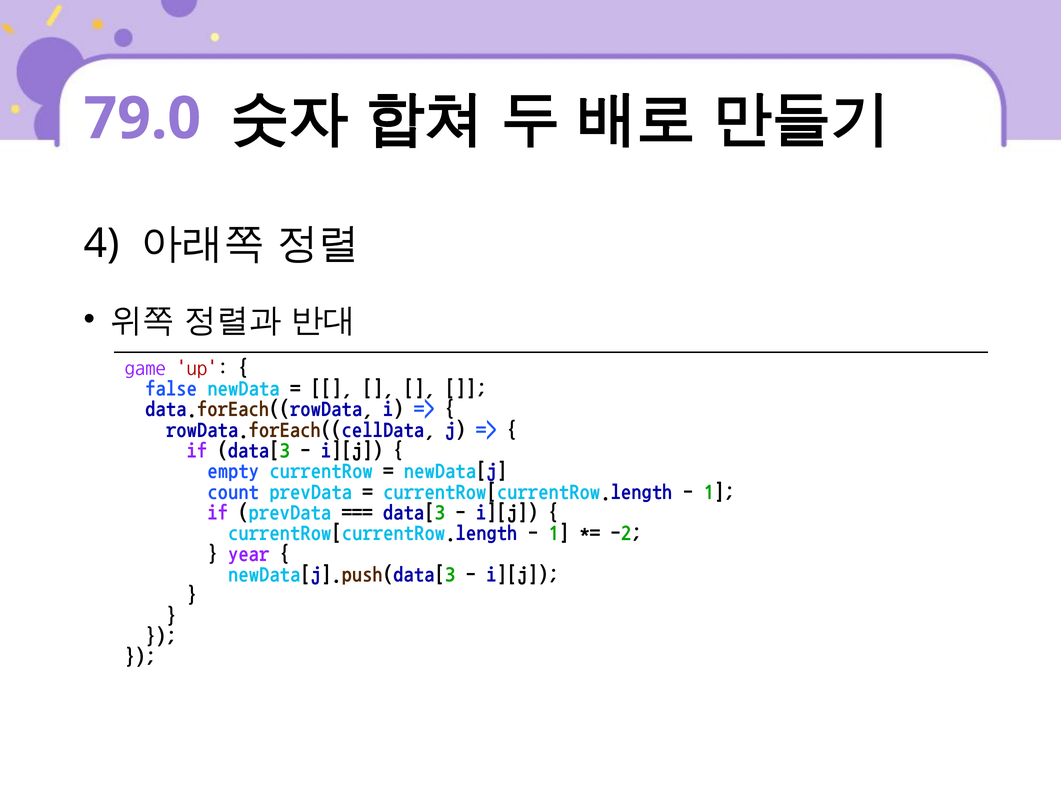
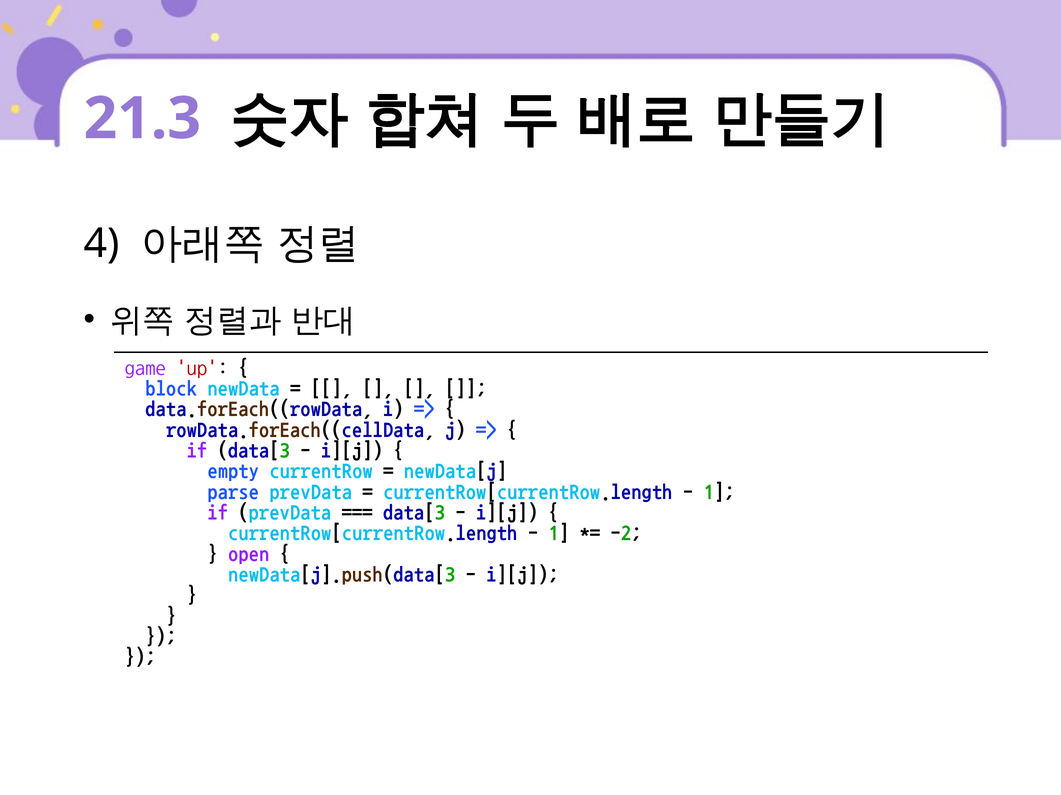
79.0: 79.0 -> 21.3 (142, 119)
false: false -> block (171, 388)
count: count -> parse (233, 492)
year: year -> open (249, 554)
